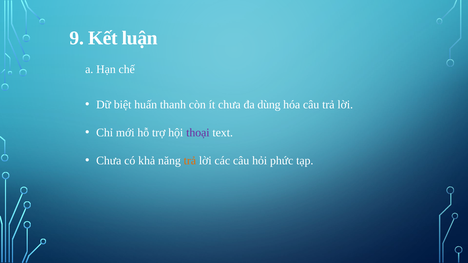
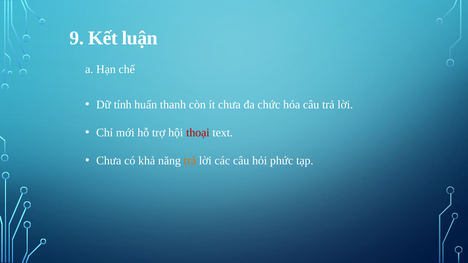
biệt: biệt -> tính (123, 105)
dùng: dùng -> chức (269, 105)
thoại colour: purple -> red (198, 133)
